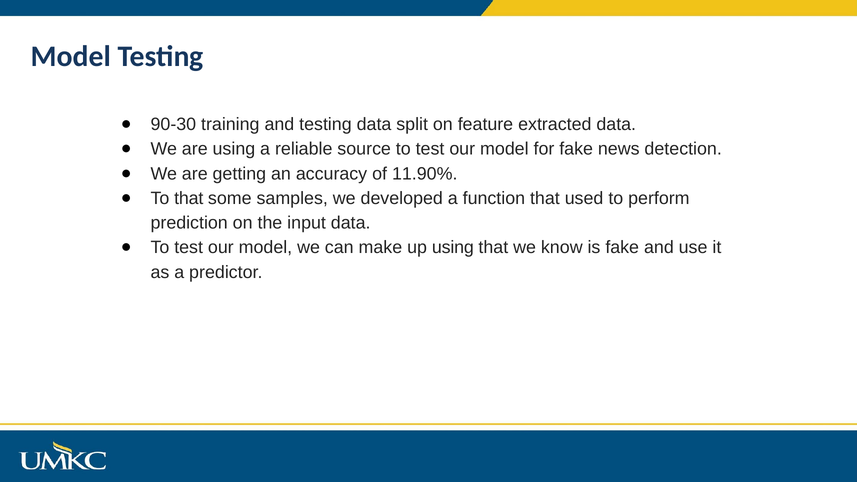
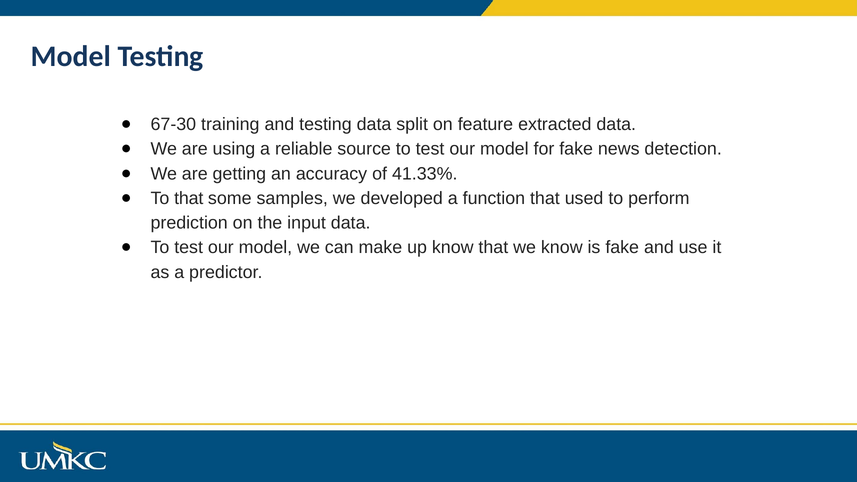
90-30: 90-30 -> 67-30 (173, 124)
11.90%: 11.90% -> 41.33% (425, 174)
up using: using -> know (453, 248)
